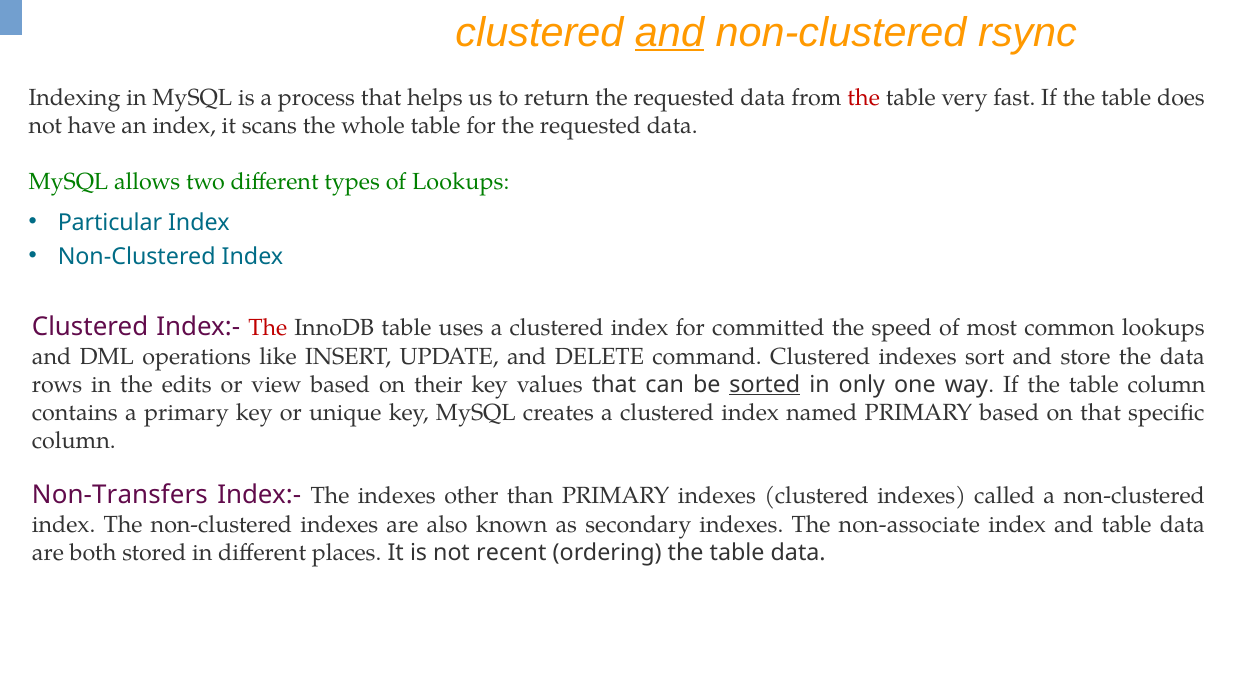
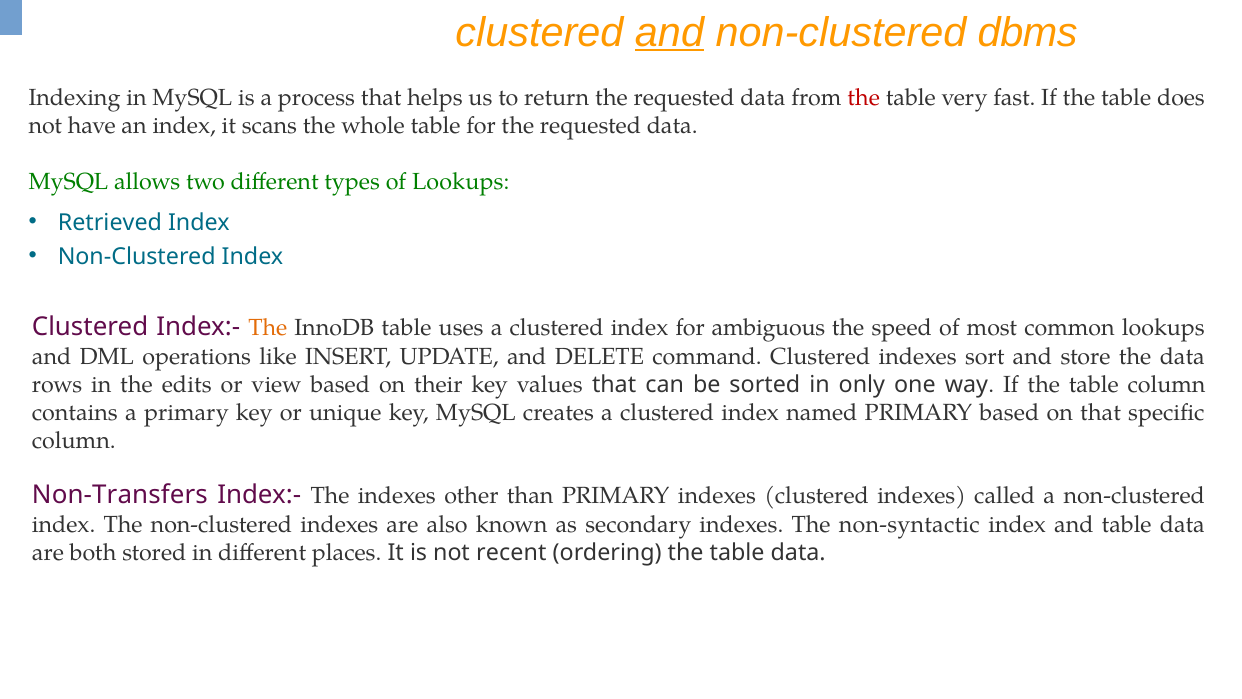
rsync: rsync -> dbms (1028, 32)
Particular: Particular -> Retrieved (110, 222)
The colour: red -> orange (268, 328)
committed: committed -> ambiguous (768, 328)
sorted underline: present -> none (765, 384)
non-associate: non-associate -> non-syntactic (909, 524)
